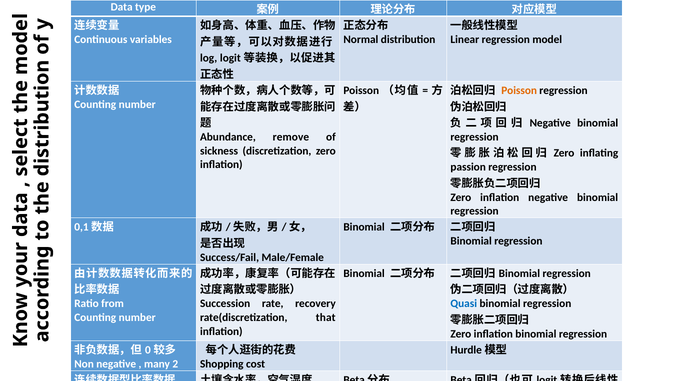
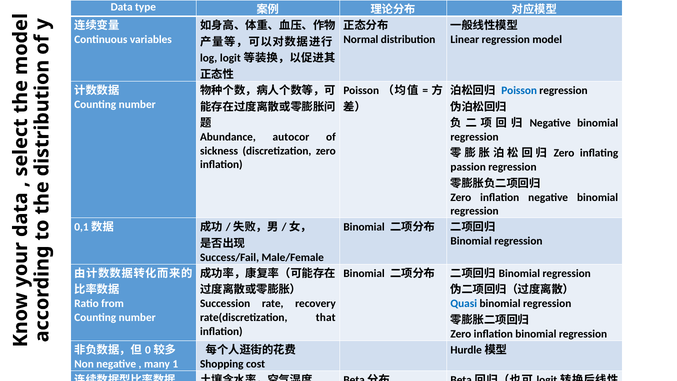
Poisson colour: orange -> blue (519, 91)
remove: remove -> autocor (291, 137)
2: 2 -> 1 (175, 364)
